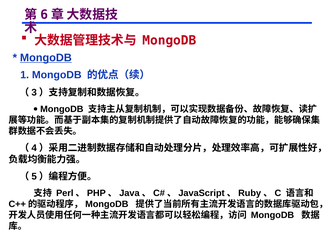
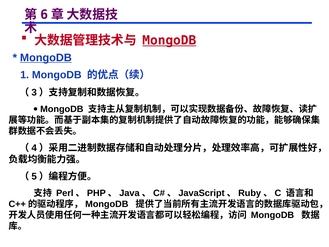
MongoDB underline: none -> present (169, 40)
